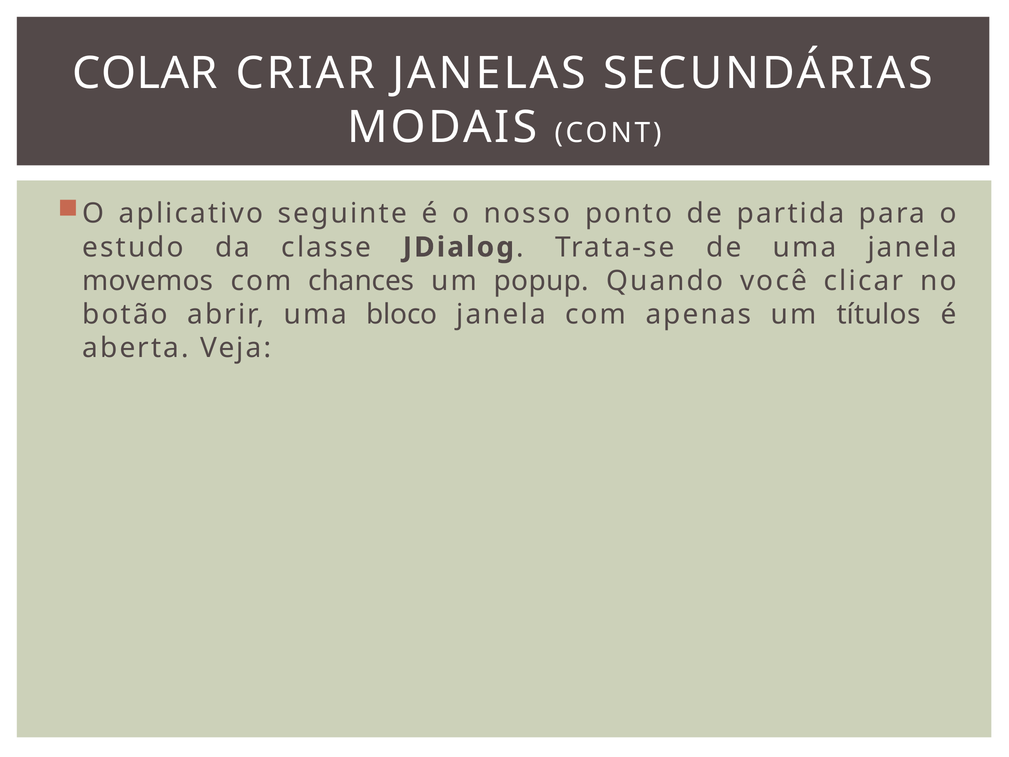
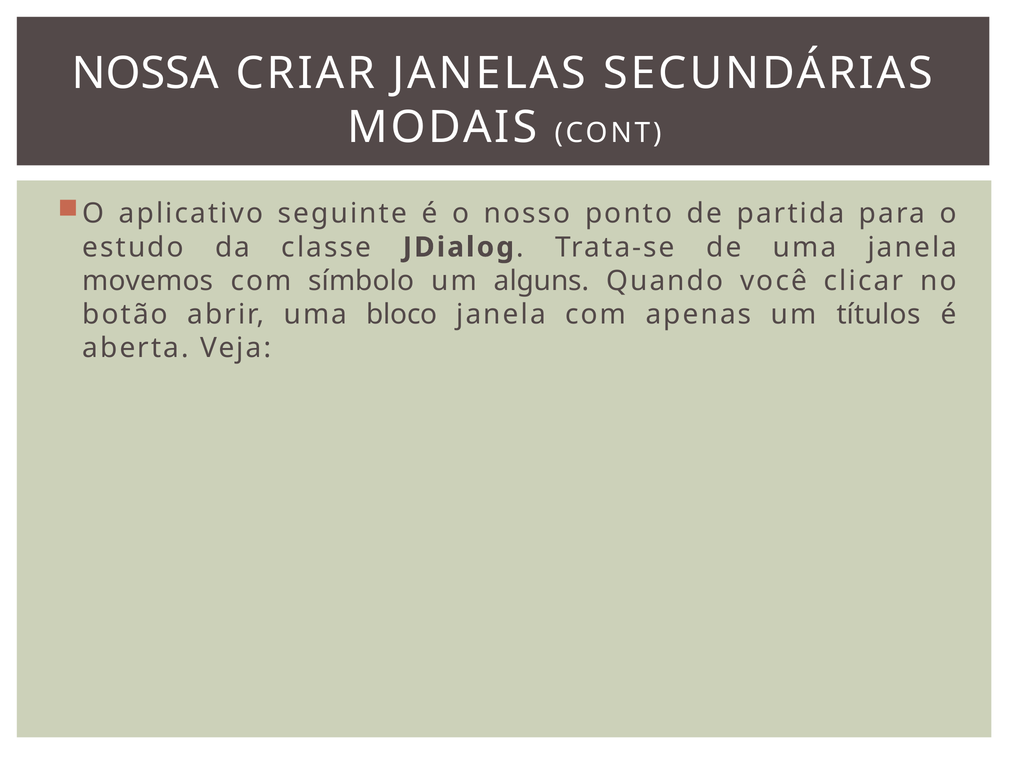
COLAR: COLAR -> NOSSA (145, 74)
chances: chances -> símbolo (361, 281)
popup: popup -> alguns (542, 281)
